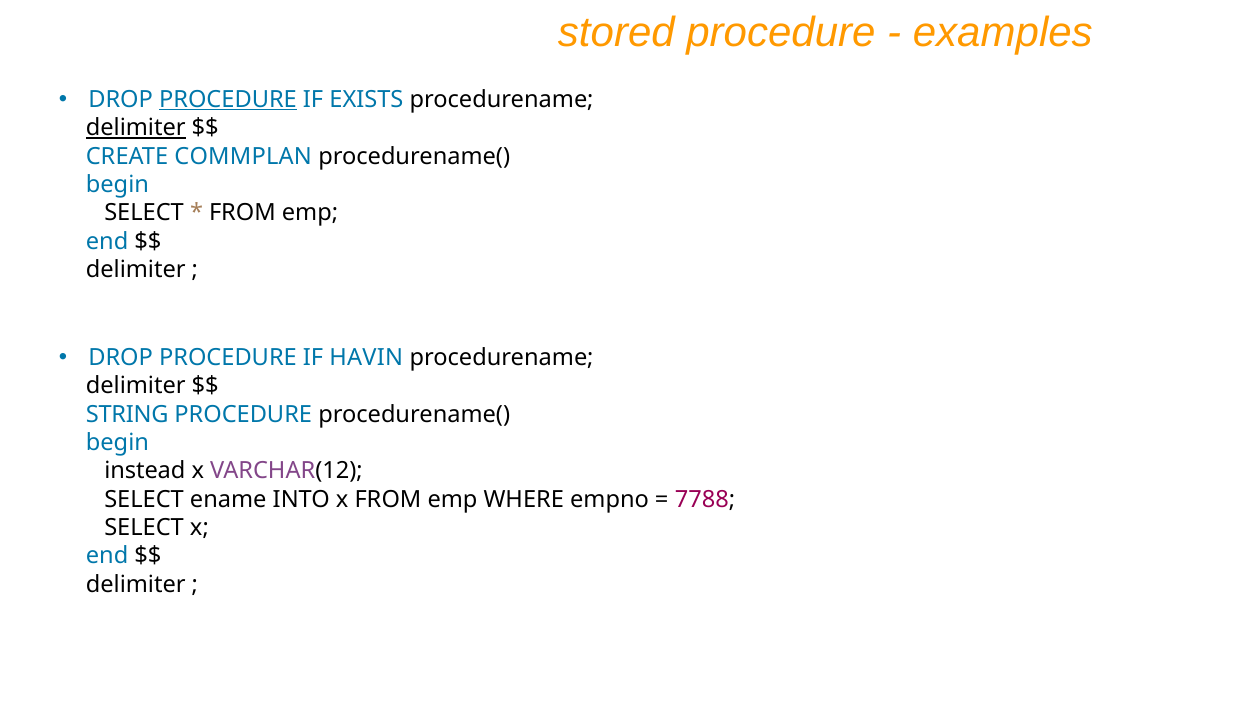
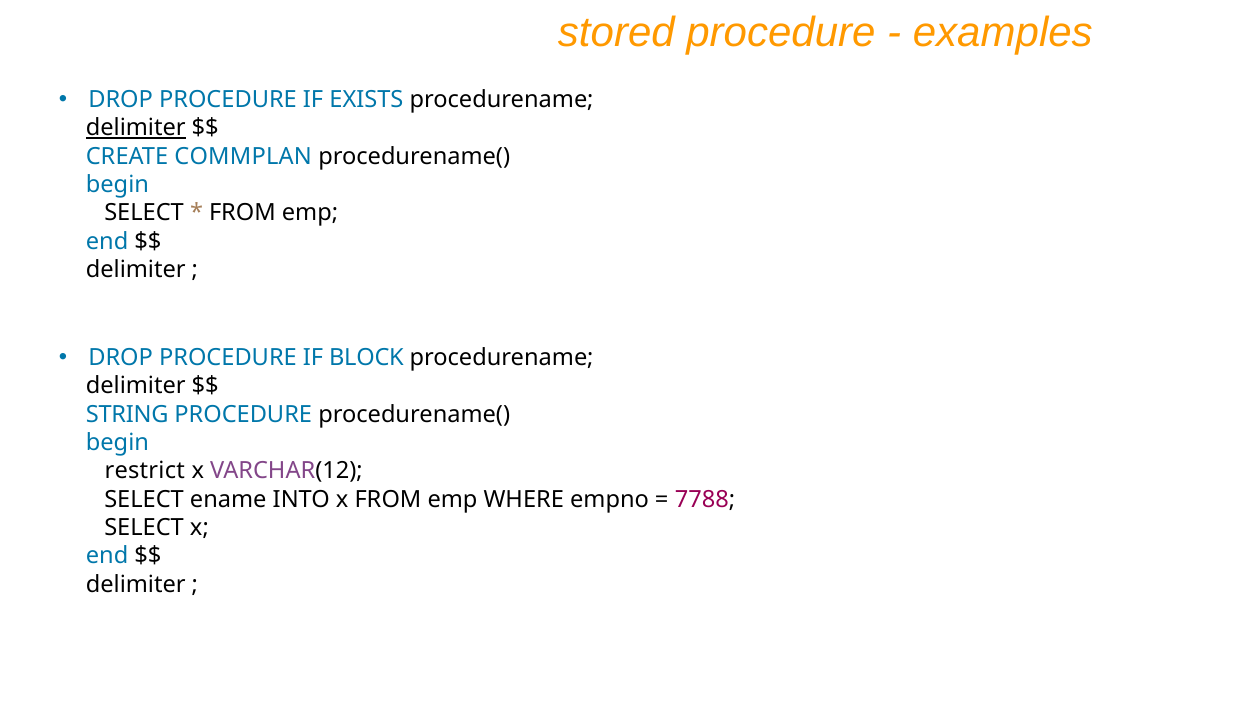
PROCEDURE underline: present -> none (228, 100)
HAVIN: HAVIN -> BLOCK (366, 357)
instead: instead -> restrict (145, 471)
